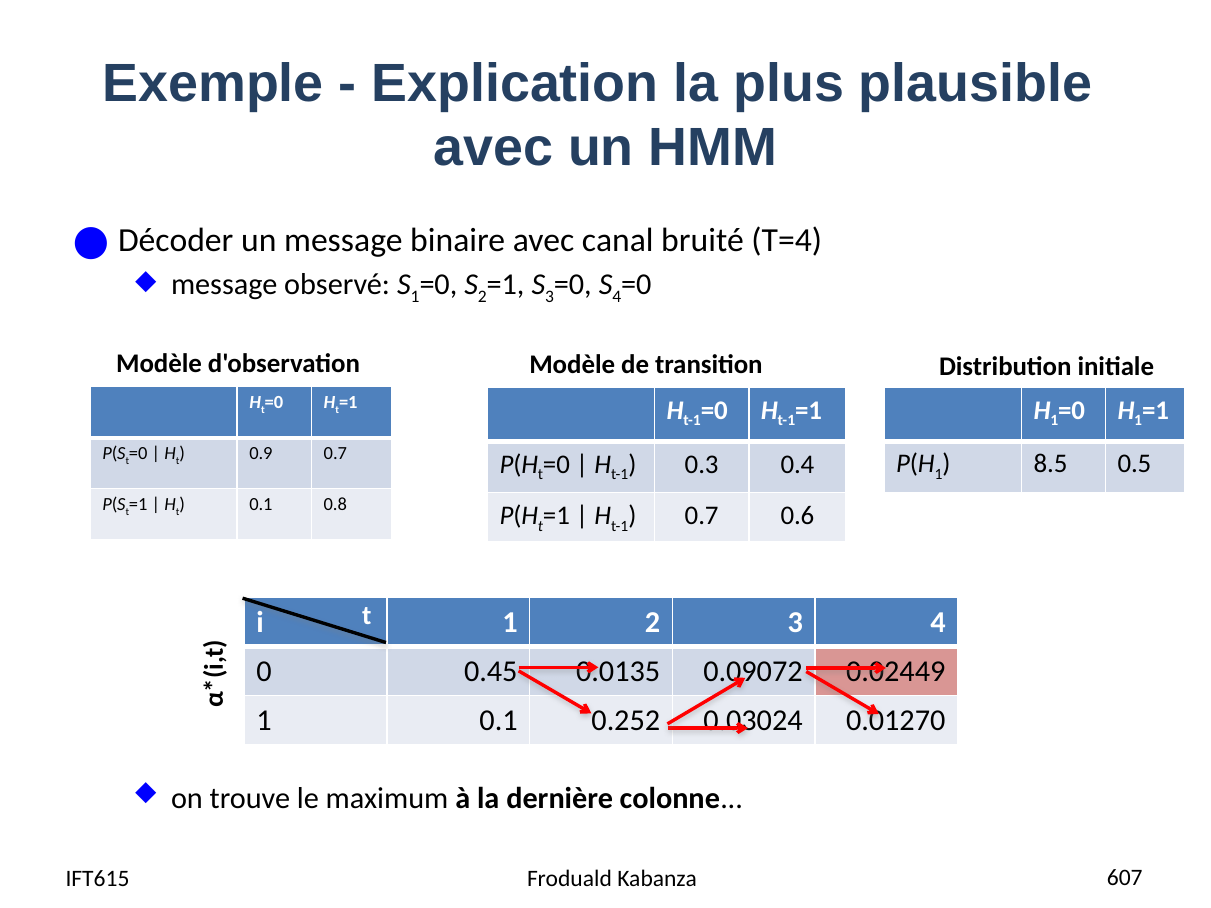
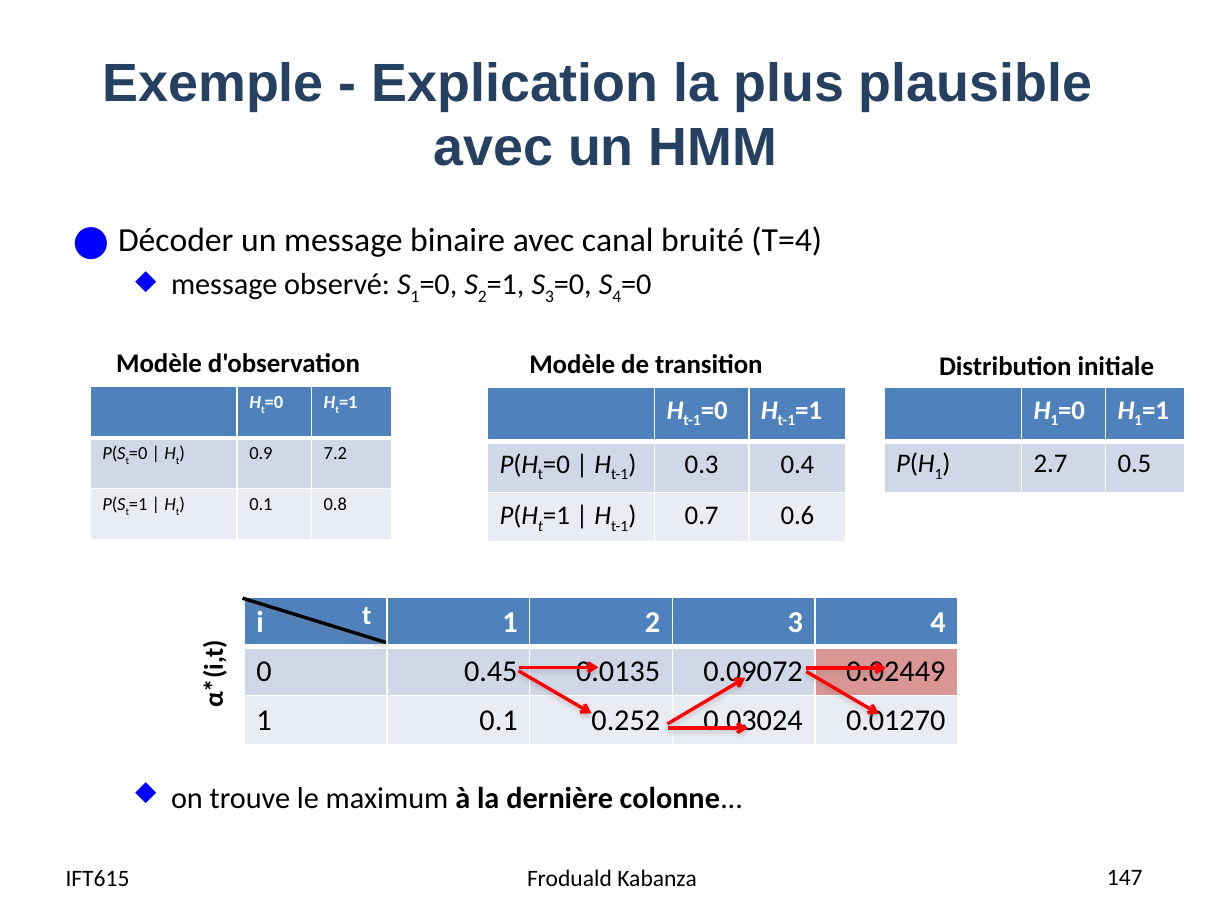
0.9 0.7: 0.7 -> 7.2 (335, 454)
8.5: 8.5 -> 2.7 (1051, 464)
607: 607 -> 147 (1125, 878)
